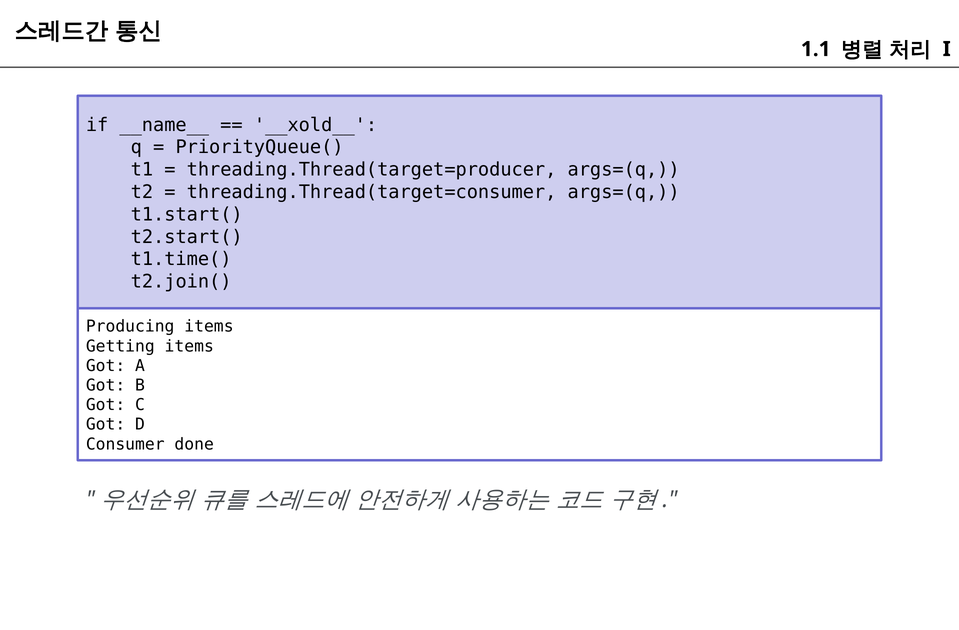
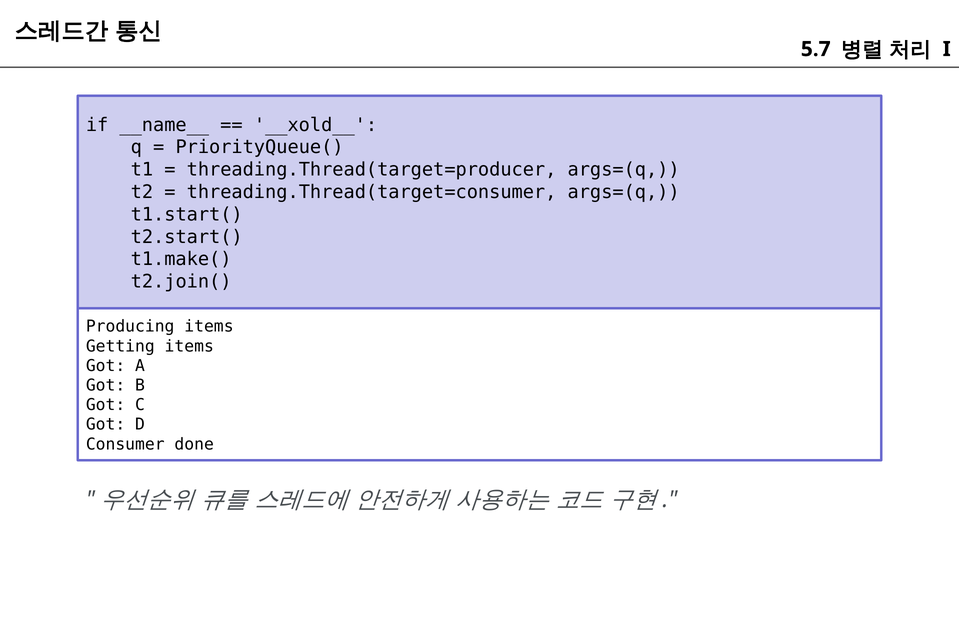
1.1: 1.1 -> 5.7 (816, 49)
t1.time(: t1.time( -> t1.make( (181, 259)
